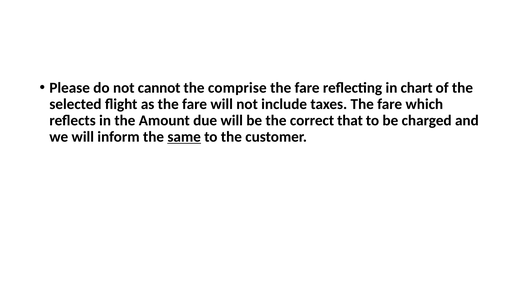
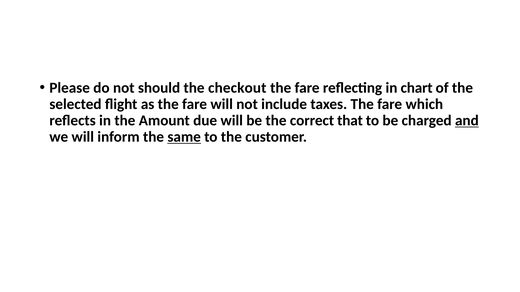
cannot: cannot -> should (159, 88)
comprise: comprise -> checkout (237, 88)
and underline: none -> present (467, 121)
